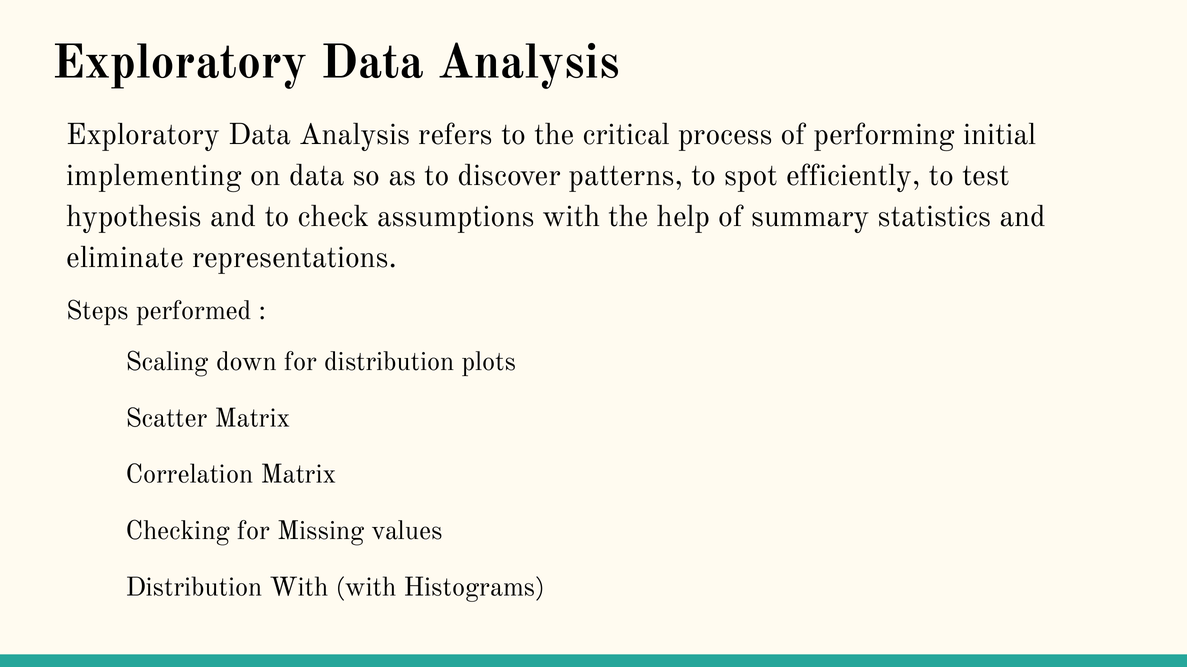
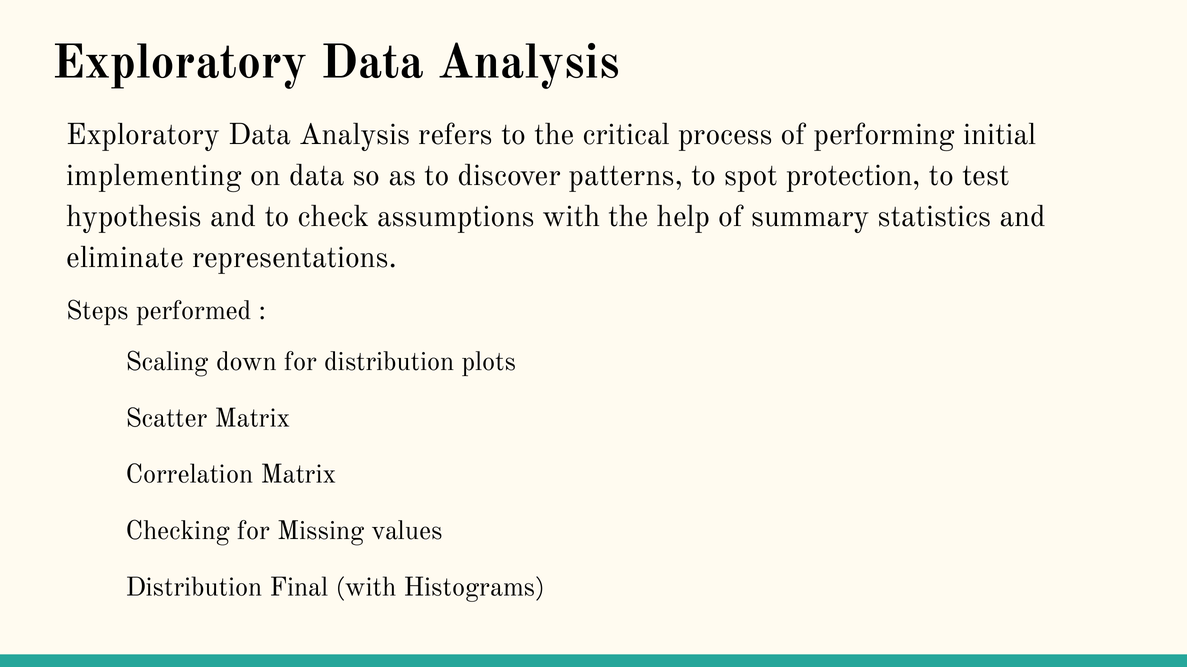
efficiently: efficiently -> protection (853, 176)
Distribution With: With -> Final (299, 588)
